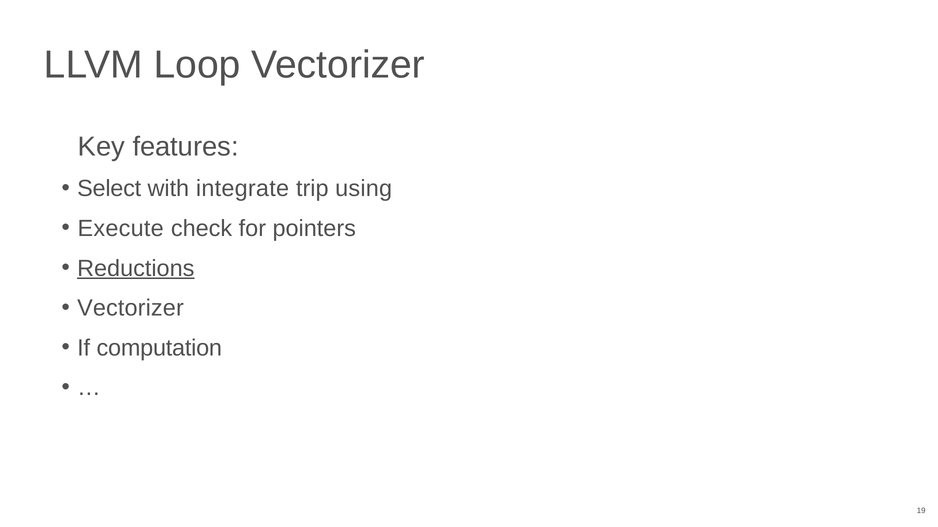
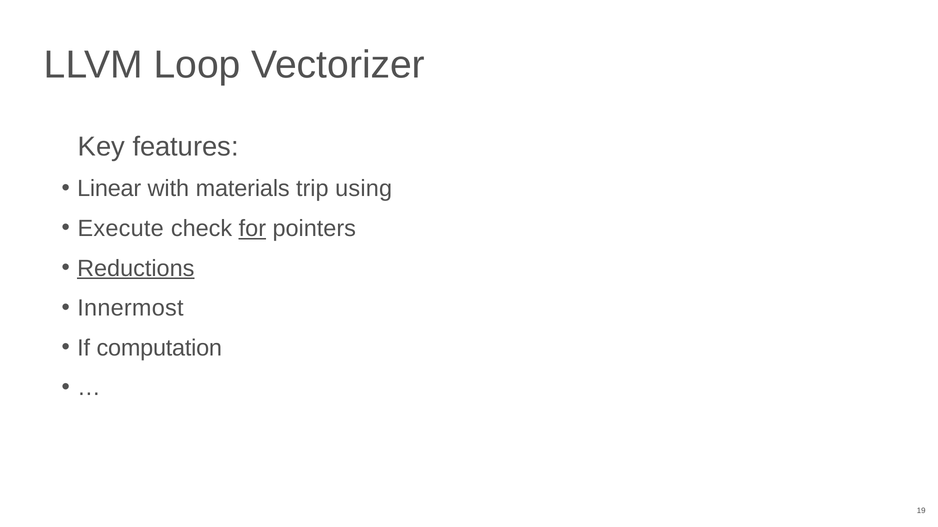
Select: Select -> Linear (109, 189)
integrate: integrate -> materials (243, 189)
for underline: none -> present (252, 229)
Vectorizer: Vectorizer -> Innermost (130, 308)
